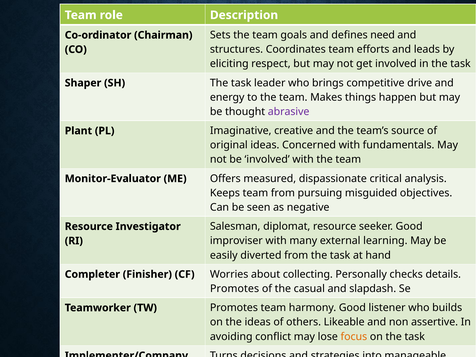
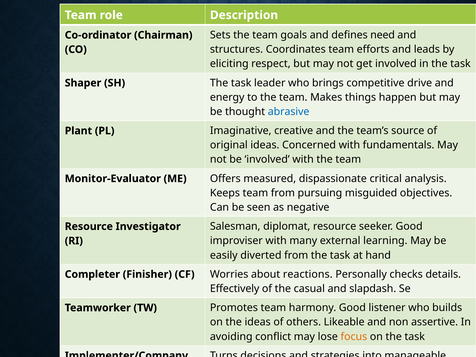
abrasive colour: purple -> blue (289, 112)
collecting: collecting -> reactions (308, 274)
Promotes: Promotes -> Effectively (235, 289)
